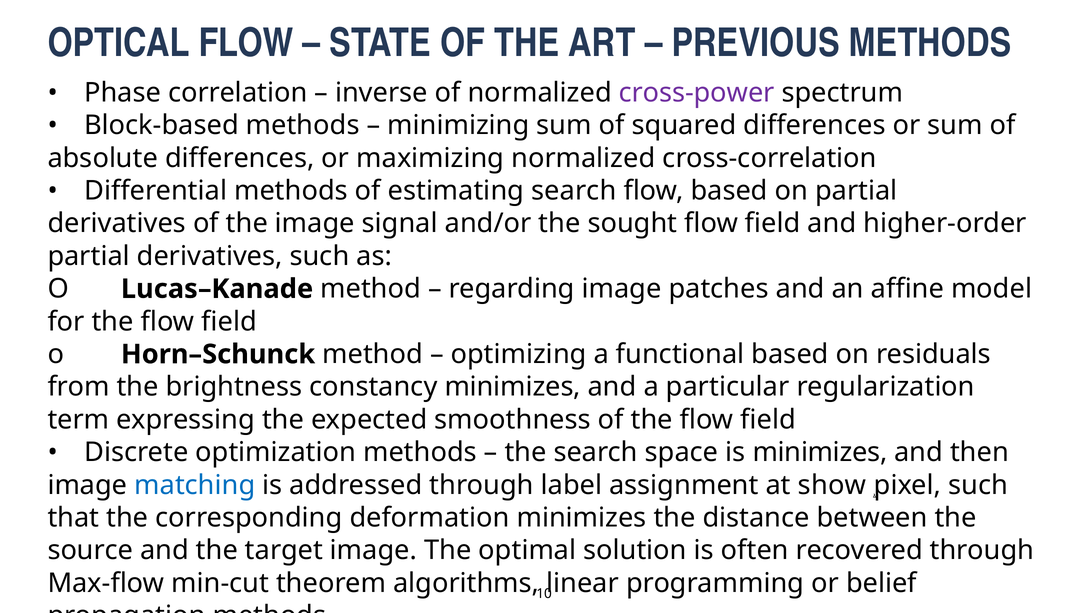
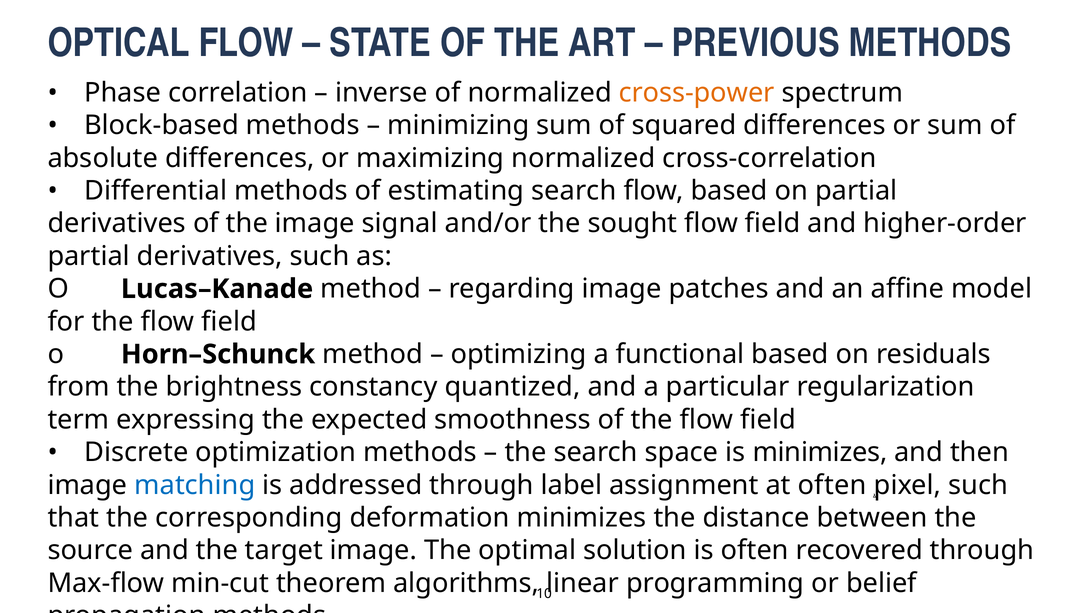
cross-power colour: purple -> orange (697, 93)
constancy minimizes: minimizes -> quantized (513, 387)
at show: show -> often (832, 485)
